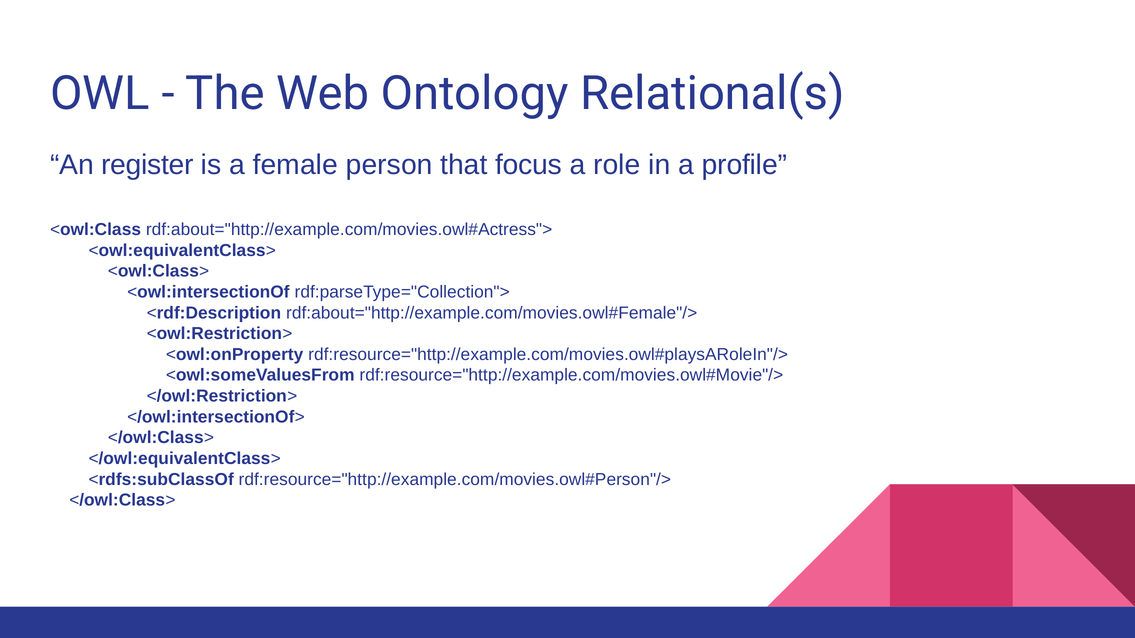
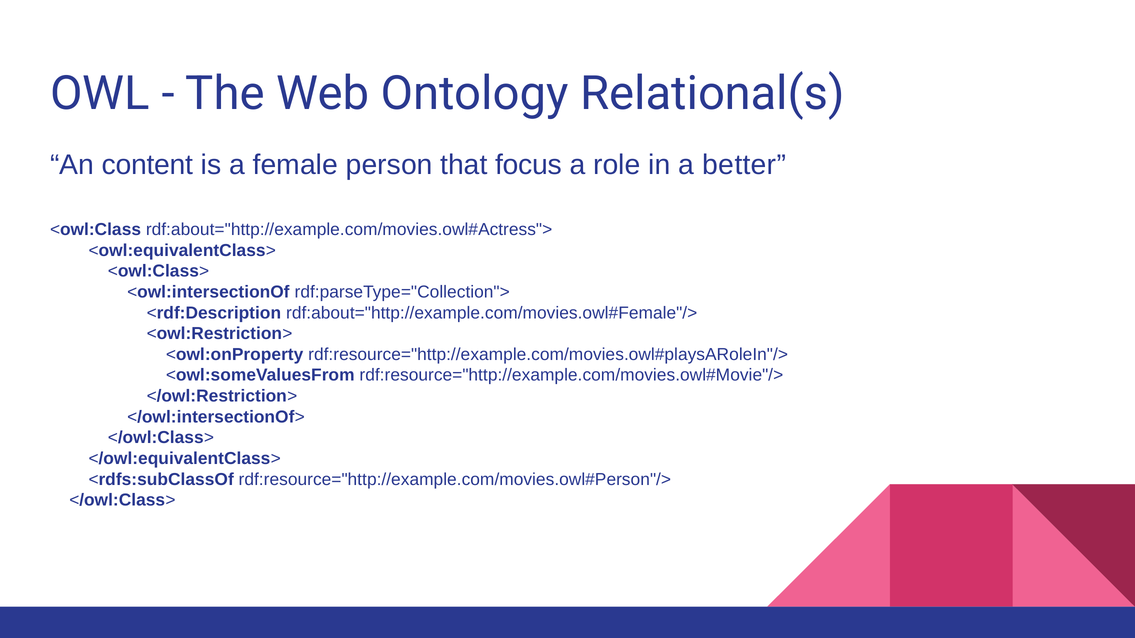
register: register -> content (148, 165)
profile: profile -> better (744, 165)
